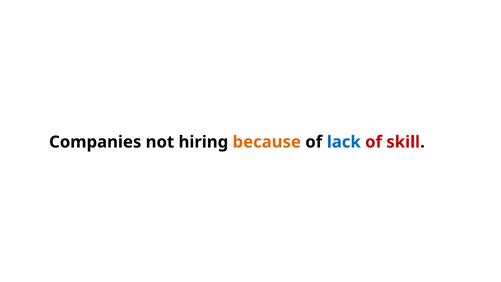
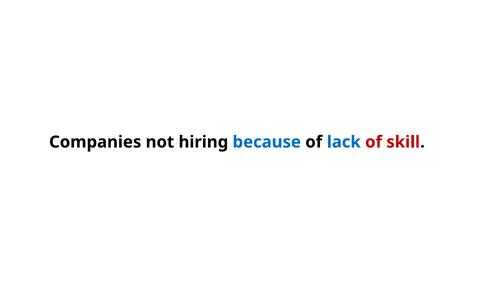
because colour: orange -> blue (267, 142)
